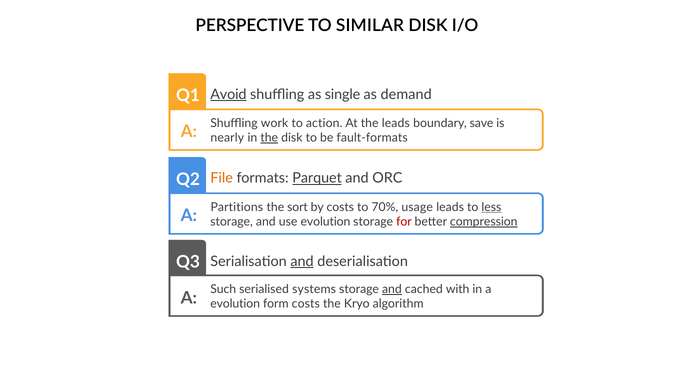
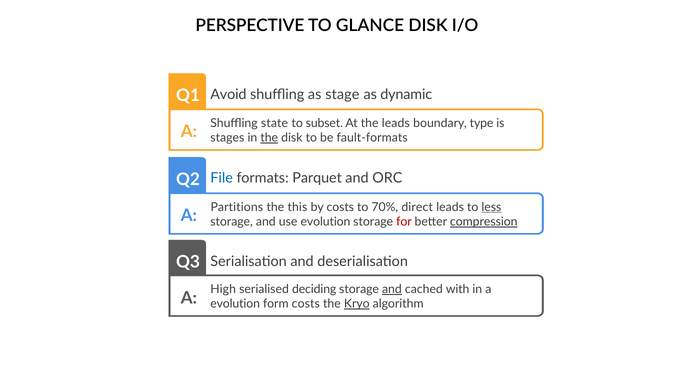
SIMILAR: SIMILAR -> GLANCE (370, 26)
Avoid underline: present -> none (228, 94)
single: single -> stage (342, 94)
demand: demand -> dynamic (406, 94)
work: work -> state (275, 123)
action: action -> subset (324, 123)
save: save -> type (482, 123)
nearly: nearly -> stages (227, 138)
File colour: orange -> blue (222, 178)
Parquet underline: present -> none (317, 178)
sort: sort -> this (297, 207)
usage: usage -> direct (417, 207)
and underline: present -> none (302, 261)
Such: Such -> High (223, 289)
systems: systems -> deciding (314, 289)
Kryo underline: none -> present (357, 304)
